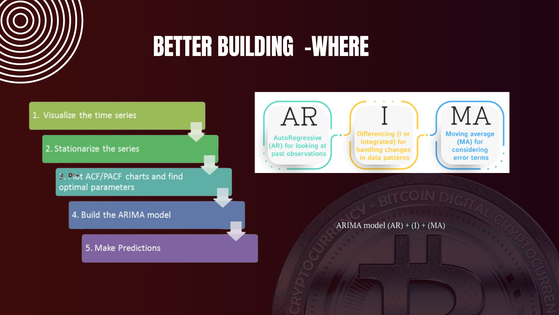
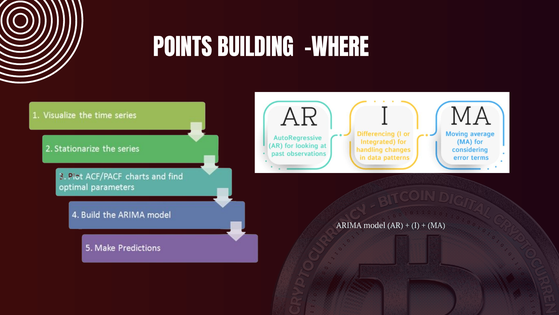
BETTER: BETTER -> POINTS (183, 48)
